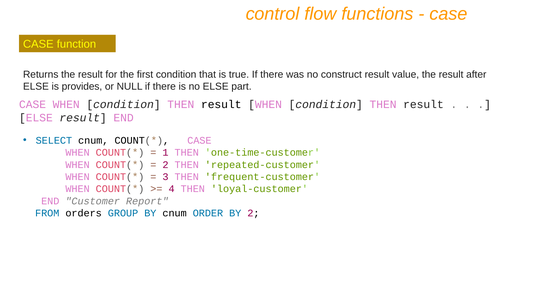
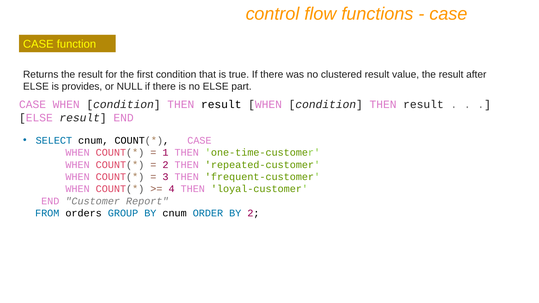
construct: construct -> clustered (341, 74)
